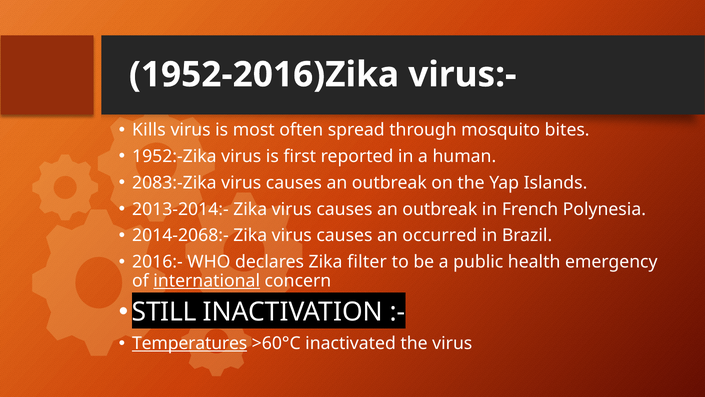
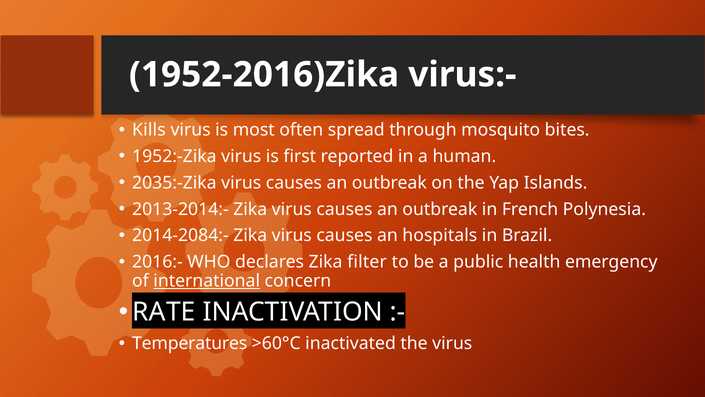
2083:-Zika: 2083:-Zika -> 2035:-Zika (174, 183)
2014-2068:-: 2014-2068:- -> 2014-2084:- (180, 235)
occurred: occurred -> hospitals (440, 235)
STILL: STILL -> RATE (164, 312)
Temperatures underline: present -> none (190, 343)
